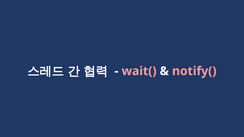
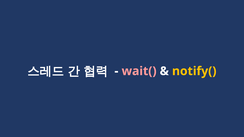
notify( colour: pink -> yellow (194, 71)
